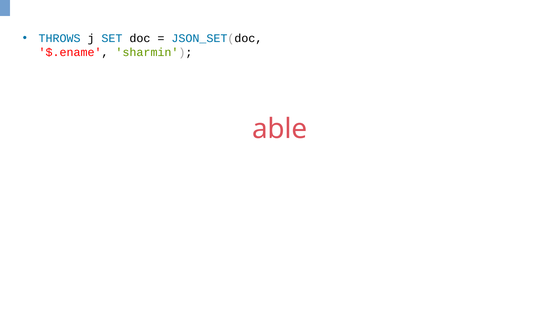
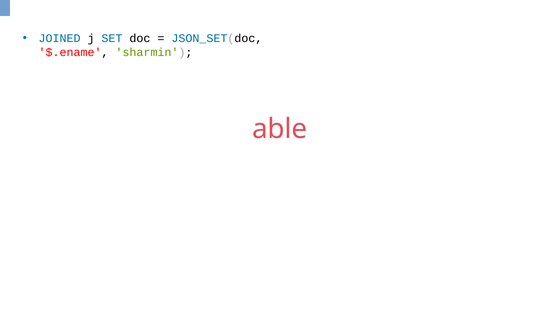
THROWS: THROWS -> JOINED (60, 38)
